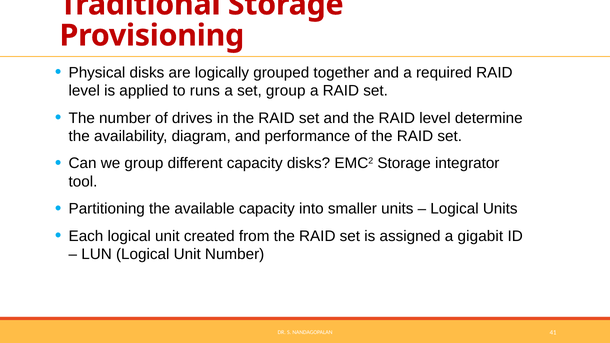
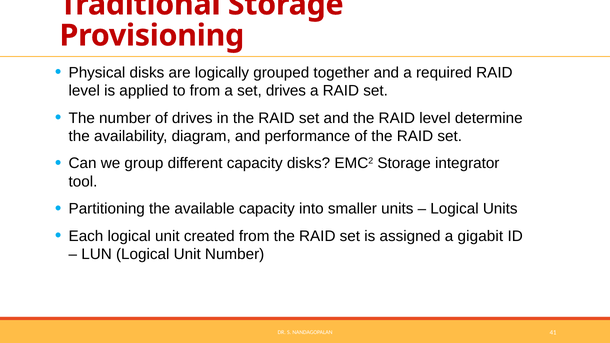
to runs: runs -> from (205, 91)
set group: group -> drives (286, 91)
